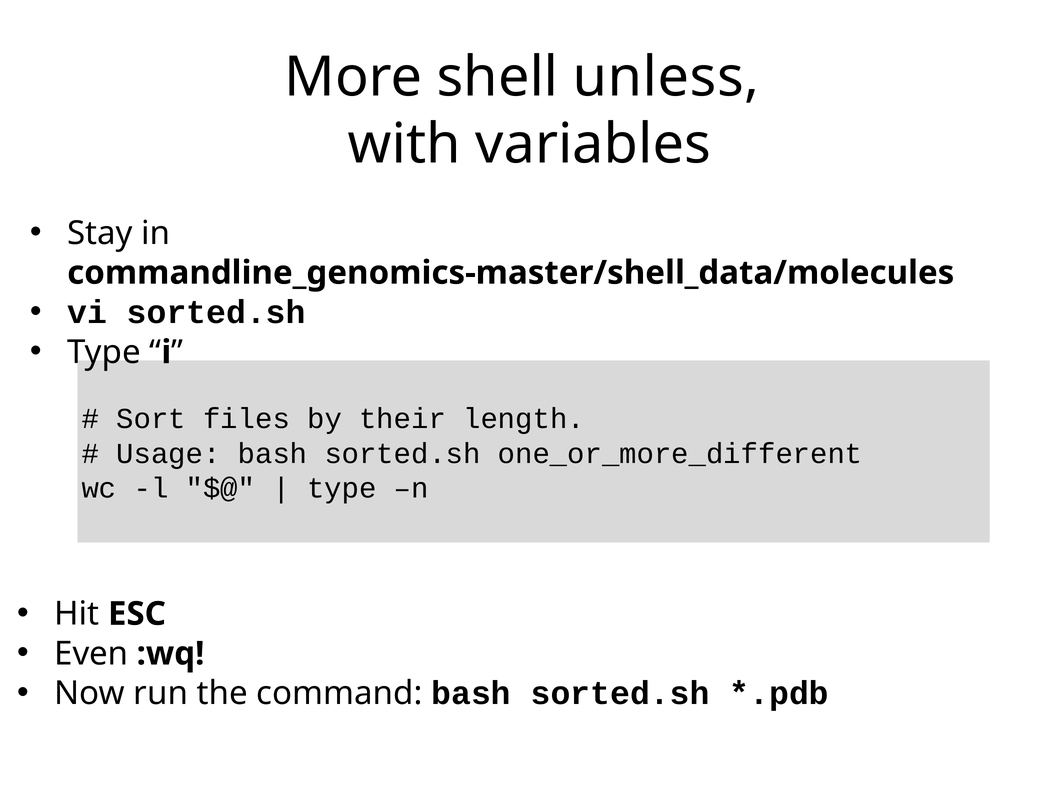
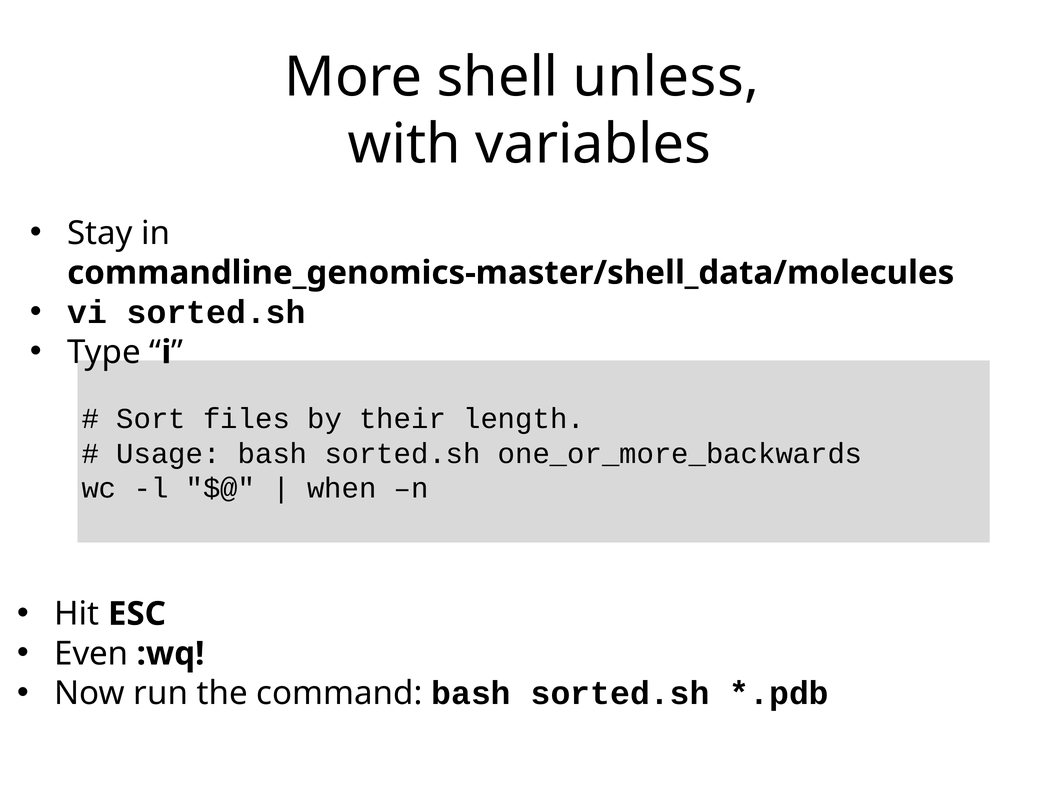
one_or_more_different: one_or_more_different -> one_or_more_backwards (680, 454)
type: type -> when (342, 488)
